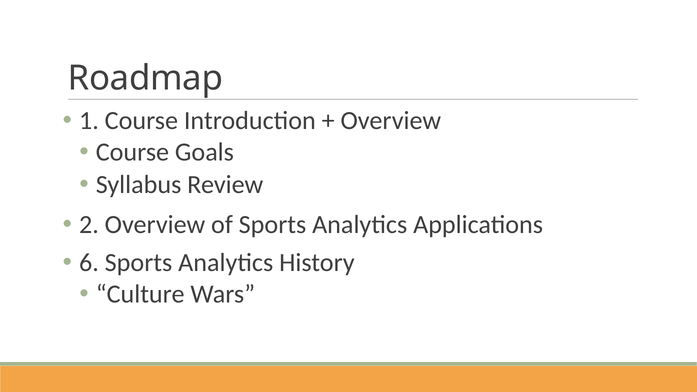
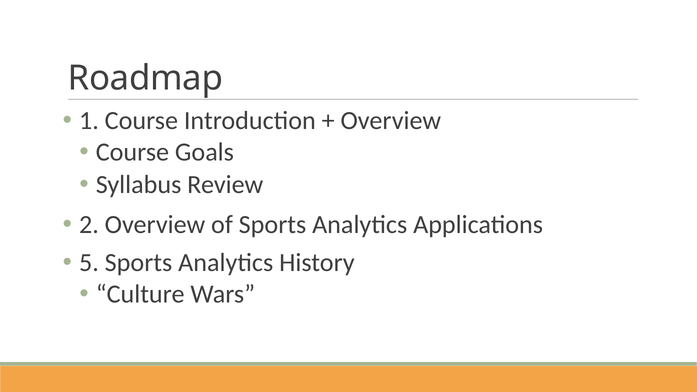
6: 6 -> 5 (89, 263)
